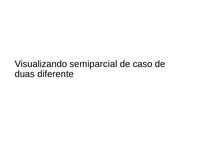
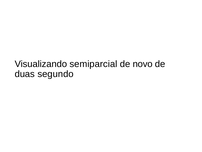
caso: caso -> novo (143, 64)
diferente: diferente -> segundo (56, 74)
